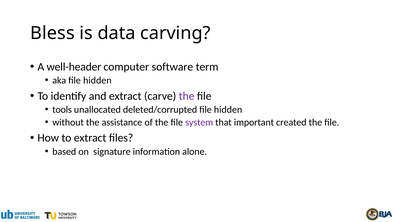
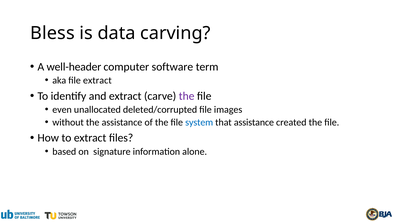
aka file hidden: hidden -> extract (97, 80)
tools: tools -> even (62, 110)
hidden: hidden -> images (228, 110)
system colour: purple -> blue (199, 122)
that important: important -> assistance (254, 122)
